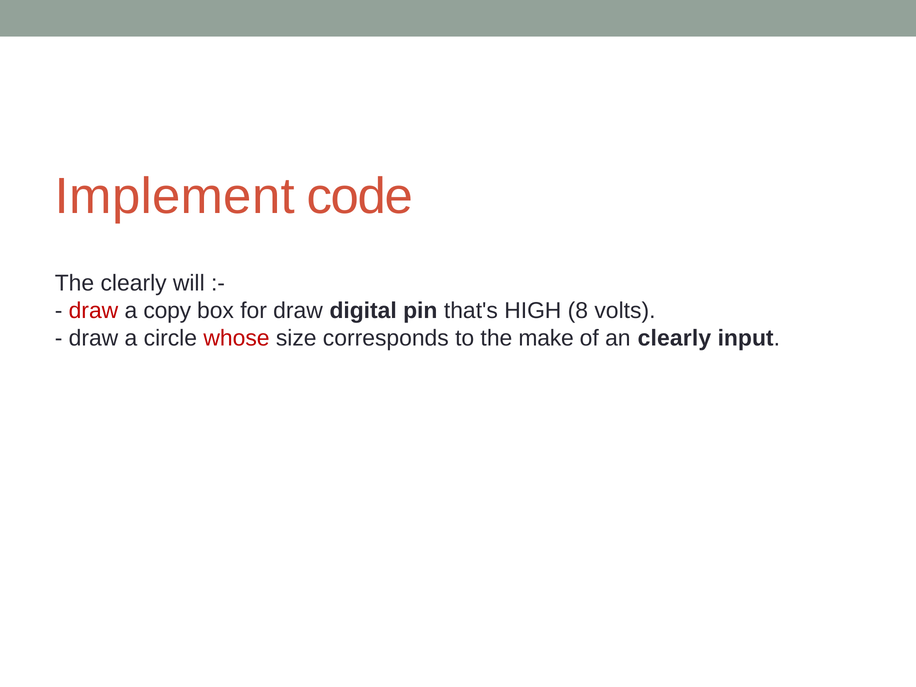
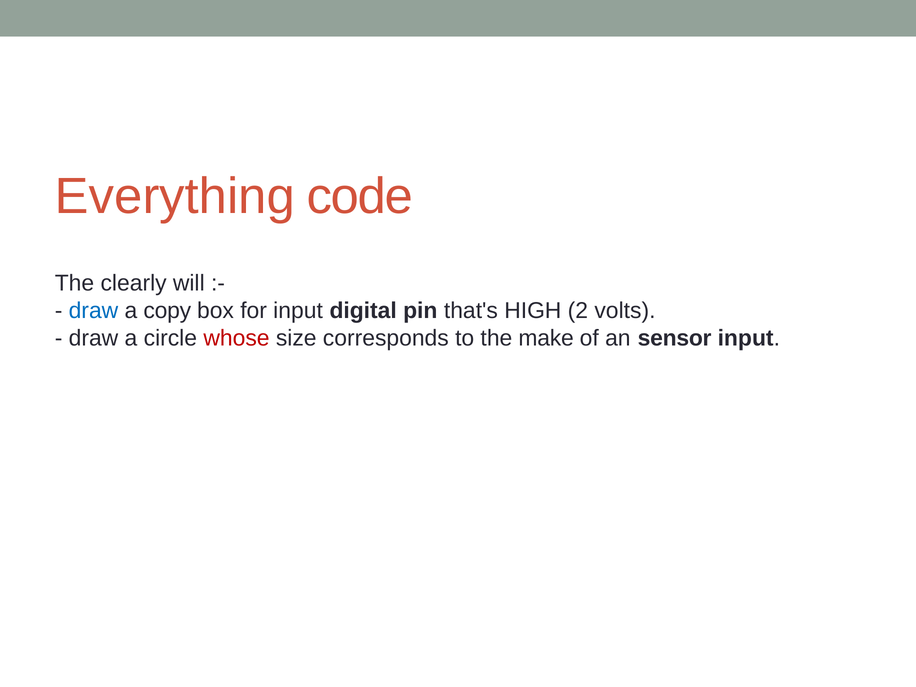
Implement: Implement -> Everything (175, 196)
draw colour: red -> blue (93, 311)
for draw: draw -> input (298, 311)
8: 8 -> 2 (578, 311)
an clearly: clearly -> sensor (675, 338)
